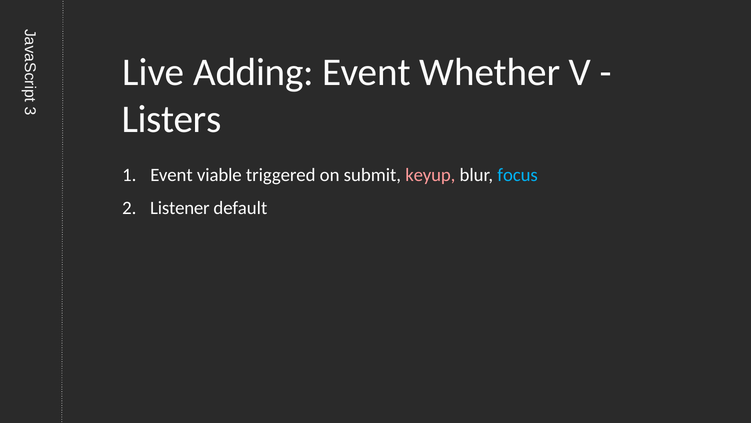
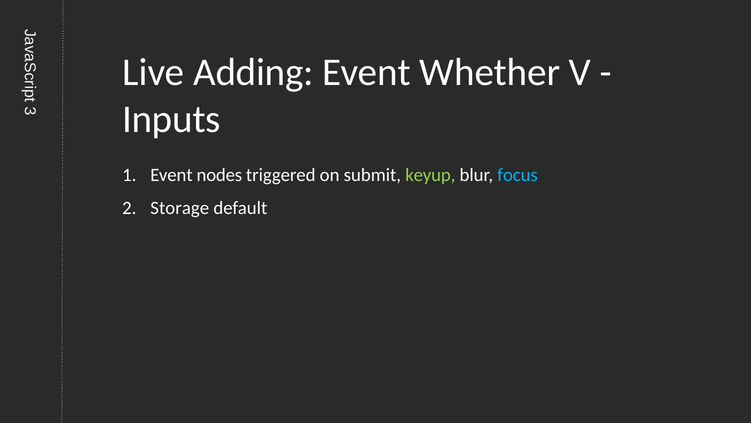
Listers: Listers -> Inputs (171, 119)
viable: viable -> nodes (219, 175)
keyup colour: pink -> light green (430, 175)
Listener: Listener -> Storage (180, 208)
